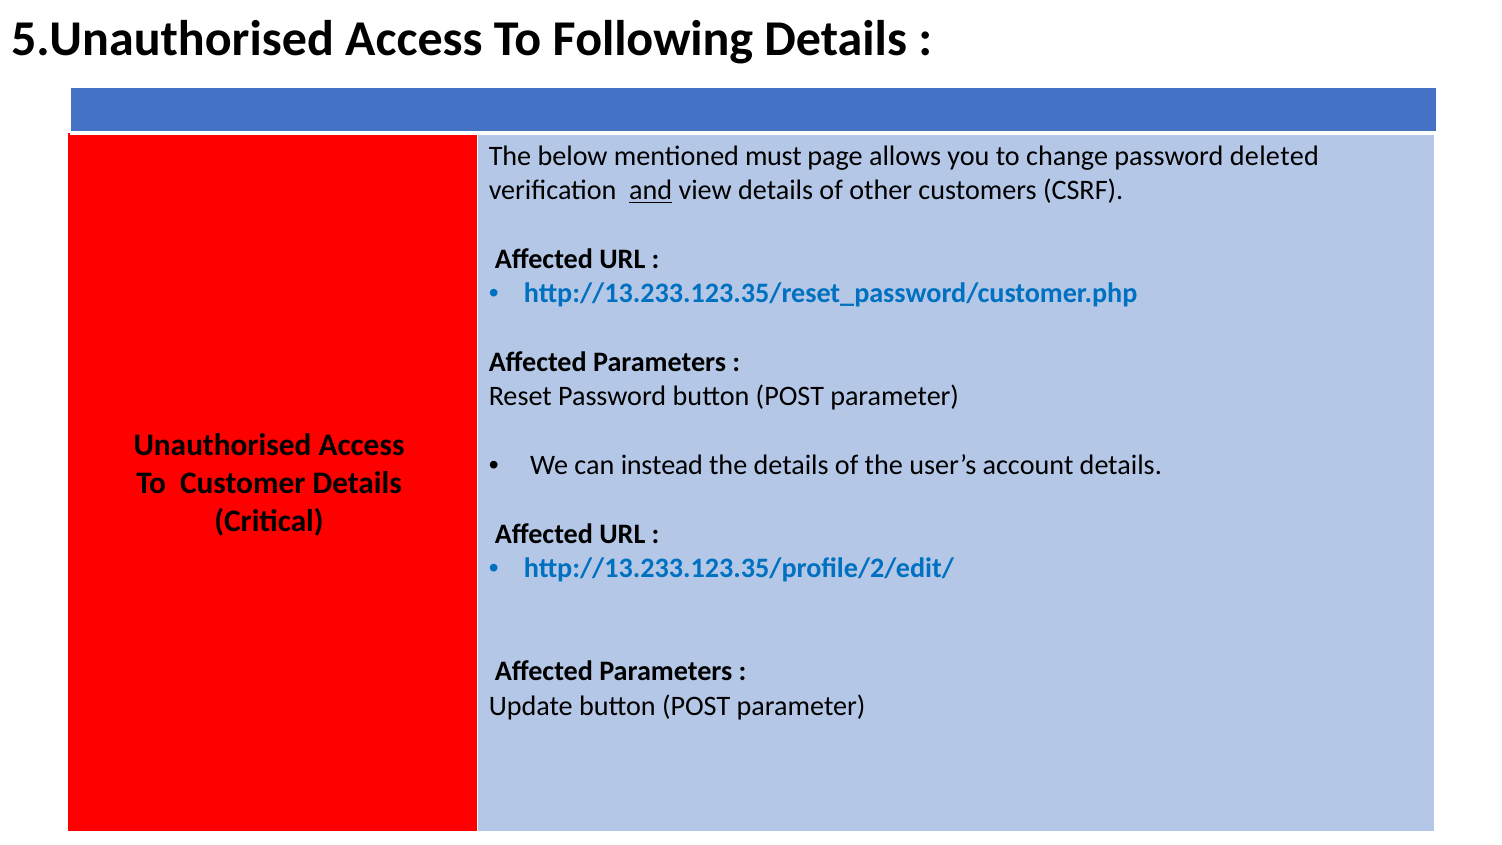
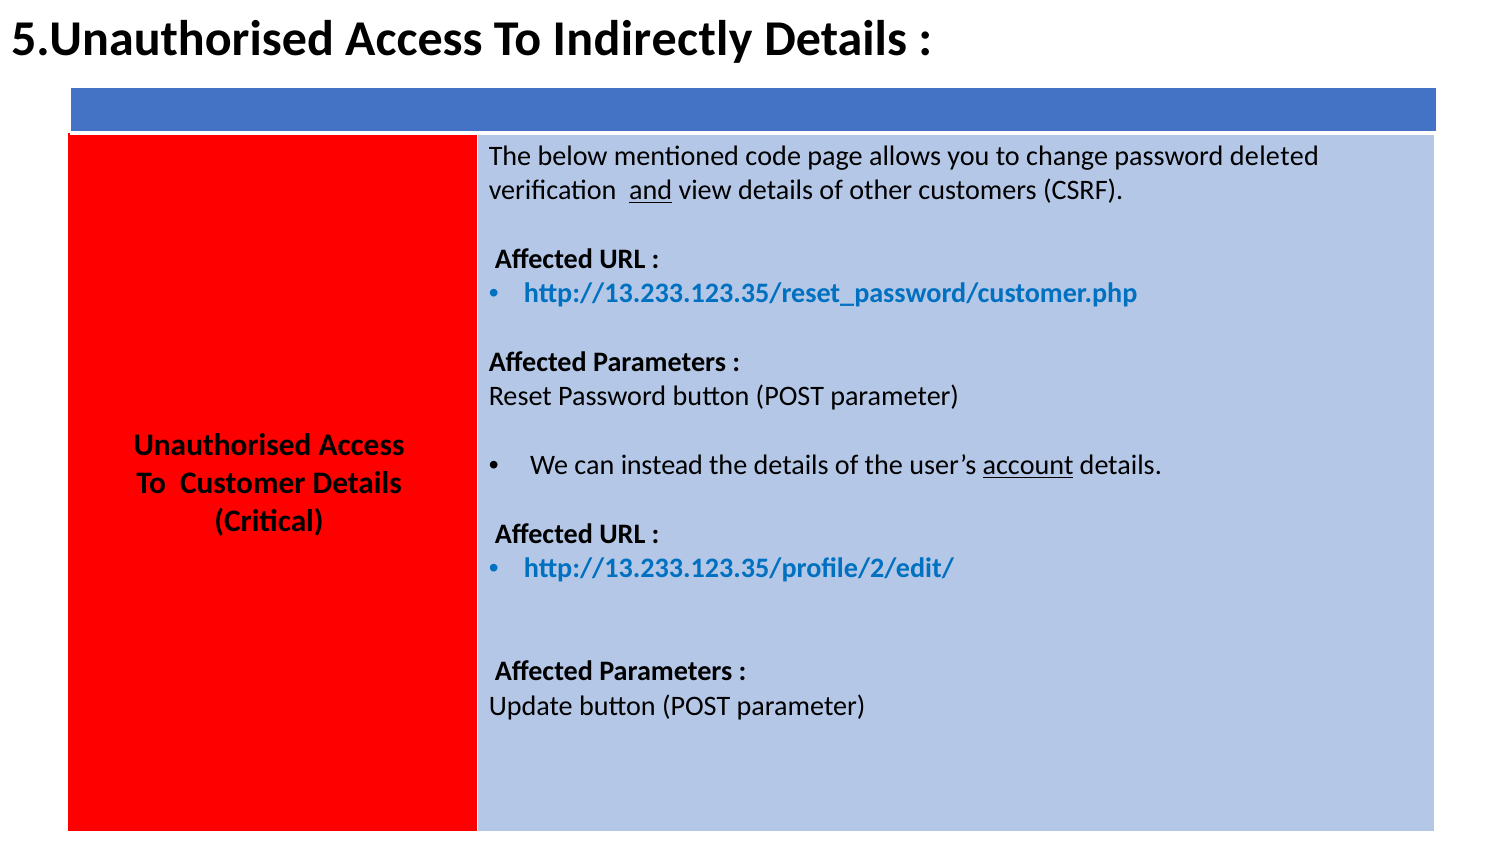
Following: Following -> Indirectly (653, 39)
must: must -> code (773, 156)
account underline: none -> present (1028, 465)
